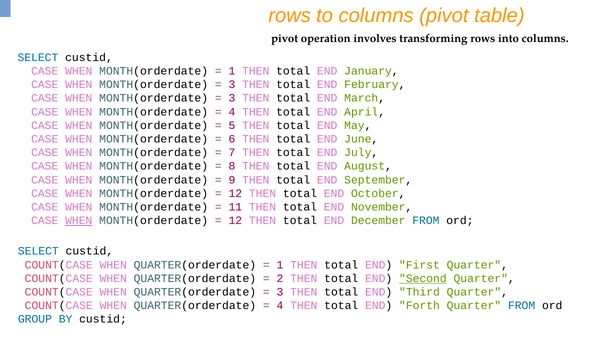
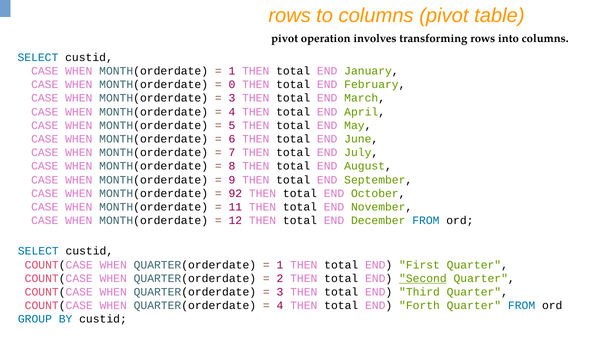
3: 3 -> 0 (232, 85)
12: 12 -> 92 (235, 194)
WHEN underline: present -> none (79, 221)
